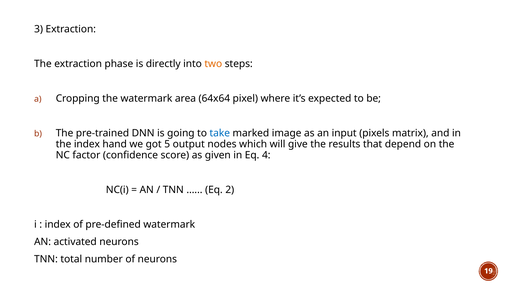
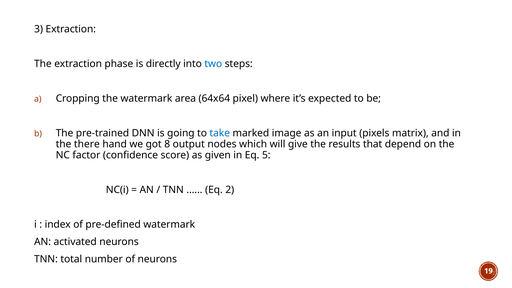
two colour: orange -> blue (213, 64)
the index: index -> there (87, 144)
5: 5 -> 8 (167, 144)
4: 4 -> 5 (266, 155)
